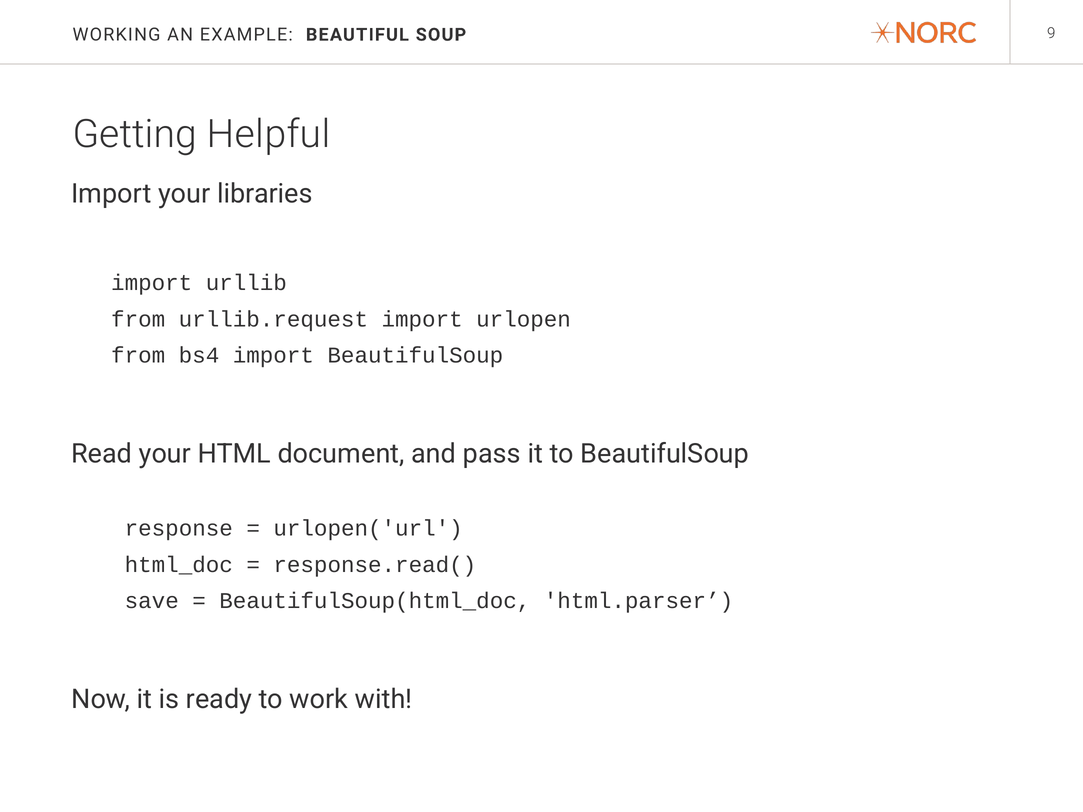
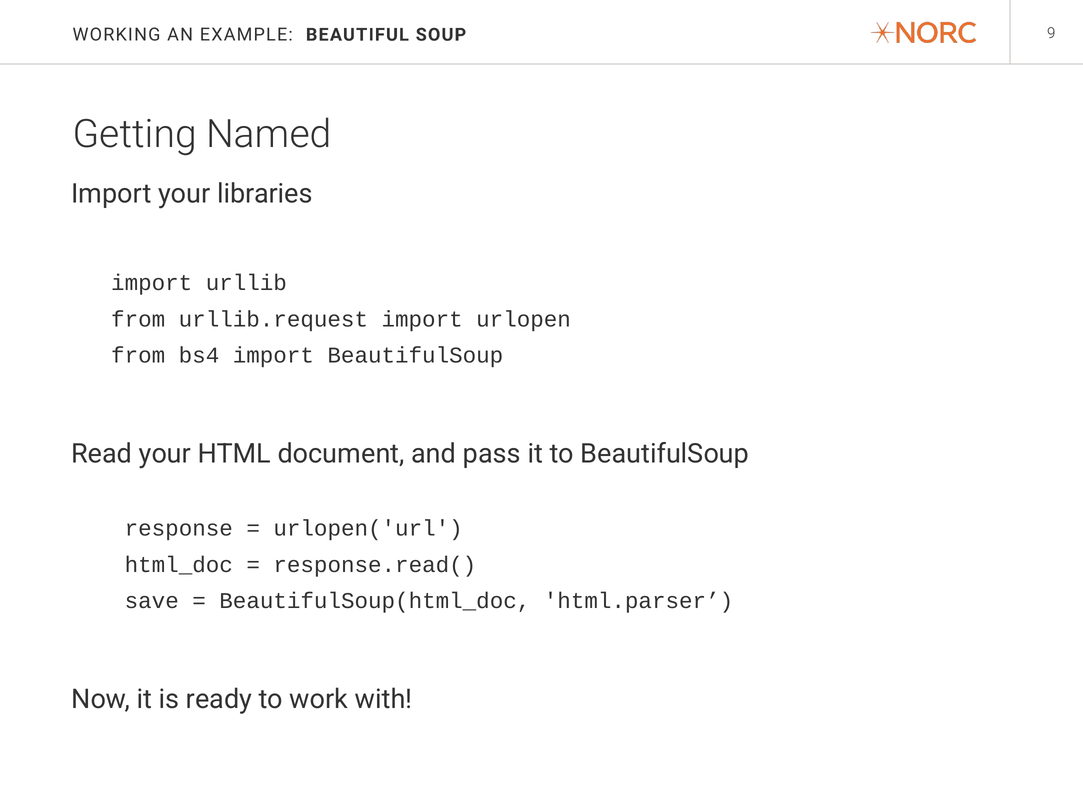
Helpful: Helpful -> Named (269, 134)
